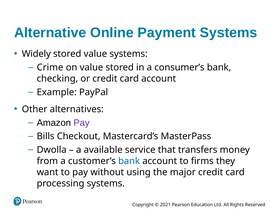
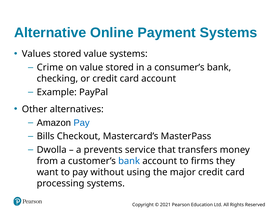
Widely: Widely -> Values (36, 54)
Pay colour: purple -> blue (82, 123)
available: available -> prevents (103, 150)
